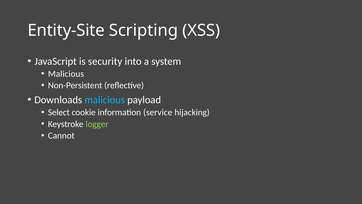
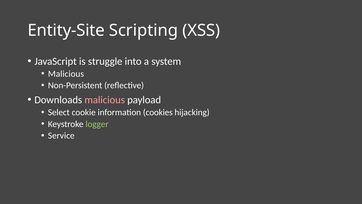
security: security -> struggle (105, 61)
malicious colour: light blue -> pink (105, 100)
service: service -> cookies (158, 112)
Cannot: Cannot -> Service (61, 135)
